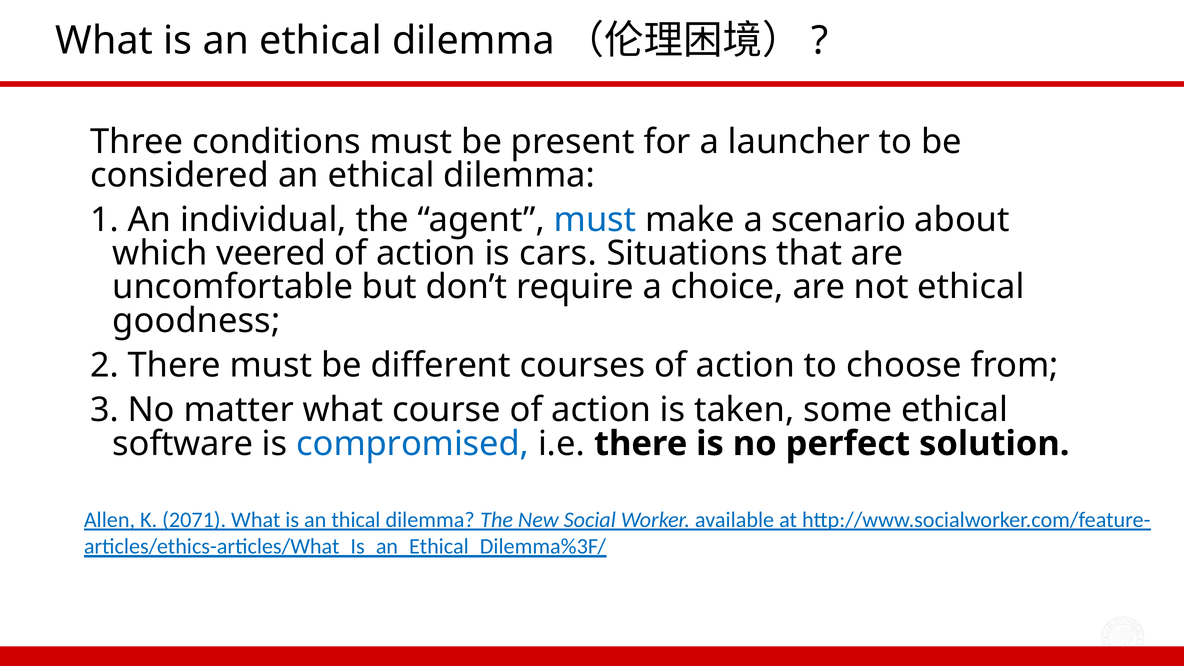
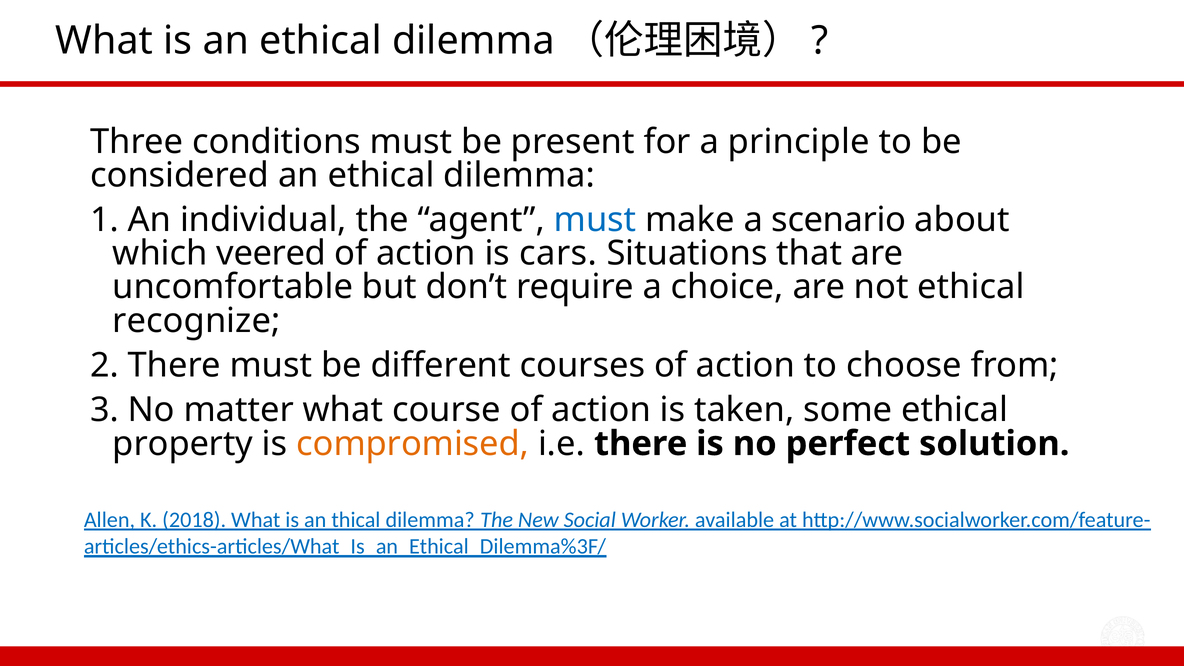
launcher: launcher -> principle (799, 142)
goodness: goodness -> recognize (196, 321)
software: software -> property (183, 444)
compromised colour: blue -> orange (413, 444)
2071: 2071 -> 2018 (194, 520)
